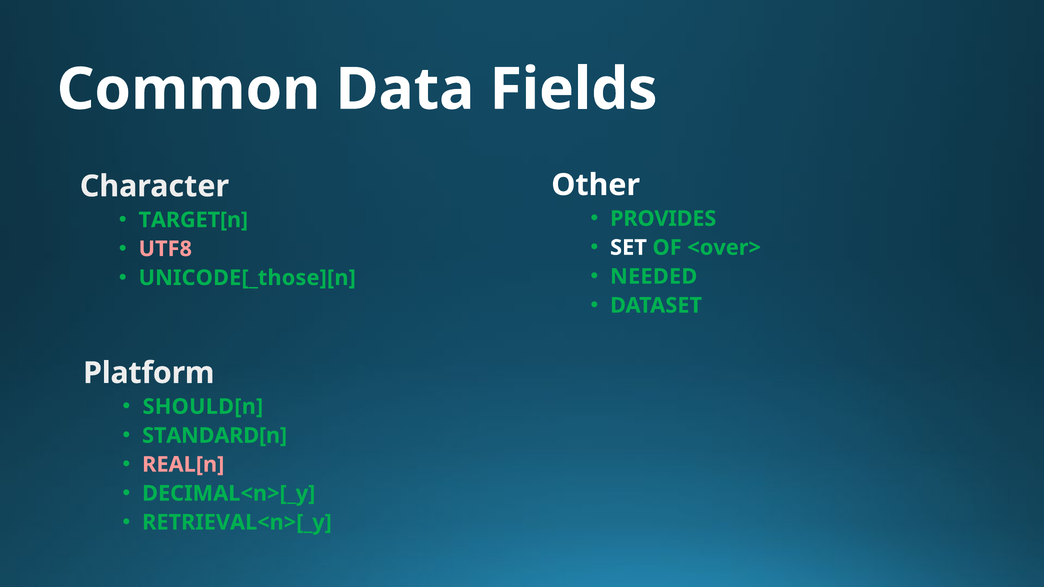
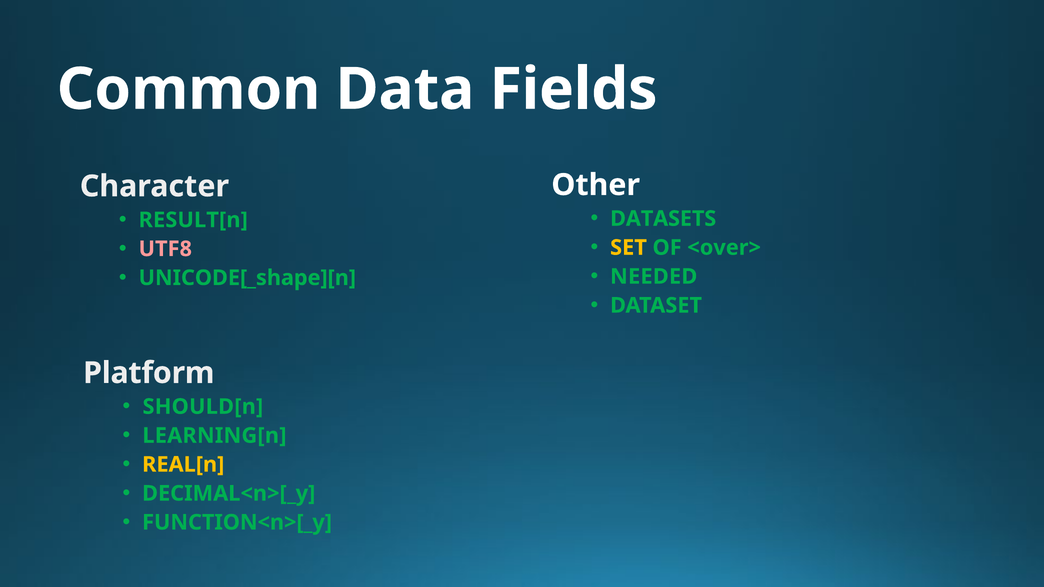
PROVIDES: PROVIDES -> DATASETS (663, 219)
TARGET[n: TARGET[n -> RESULT[n (193, 220)
SET colour: white -> yellow (628, 248)
UNICODE[_those][n: UNICODE[_those][n -> UNICODE[_shape][n (247, 278)
STANDARD[n: STANDARD[n -> LEARNING[n (214, 436)
REAL[n colour: pink -> yellow (183, 465)
RETRIEVAL<n>[_y: RETRIEVAL<n>[_y -> FUNCTION<n>[_y (237, 523)
